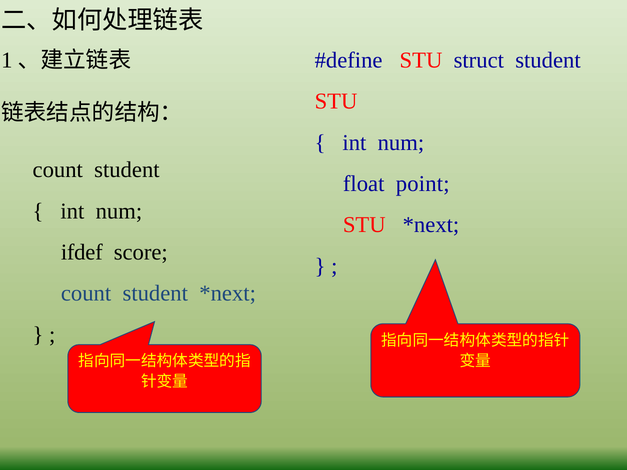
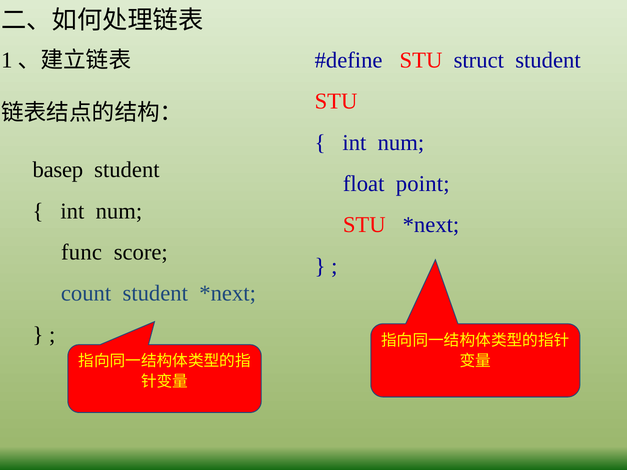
count: count -> basep (58, 170)
ifdef: ifdef -> func (82, 252)
